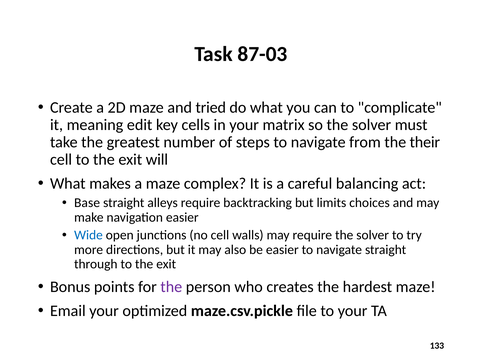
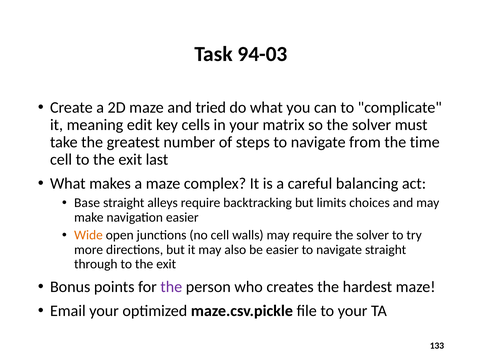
87-03: 87-03 -> 94-03 (262, 54)
their: their -> time (425, 142)
will: will -> last (157, 159)
Wide colour: blue -> orange (88, 235)
